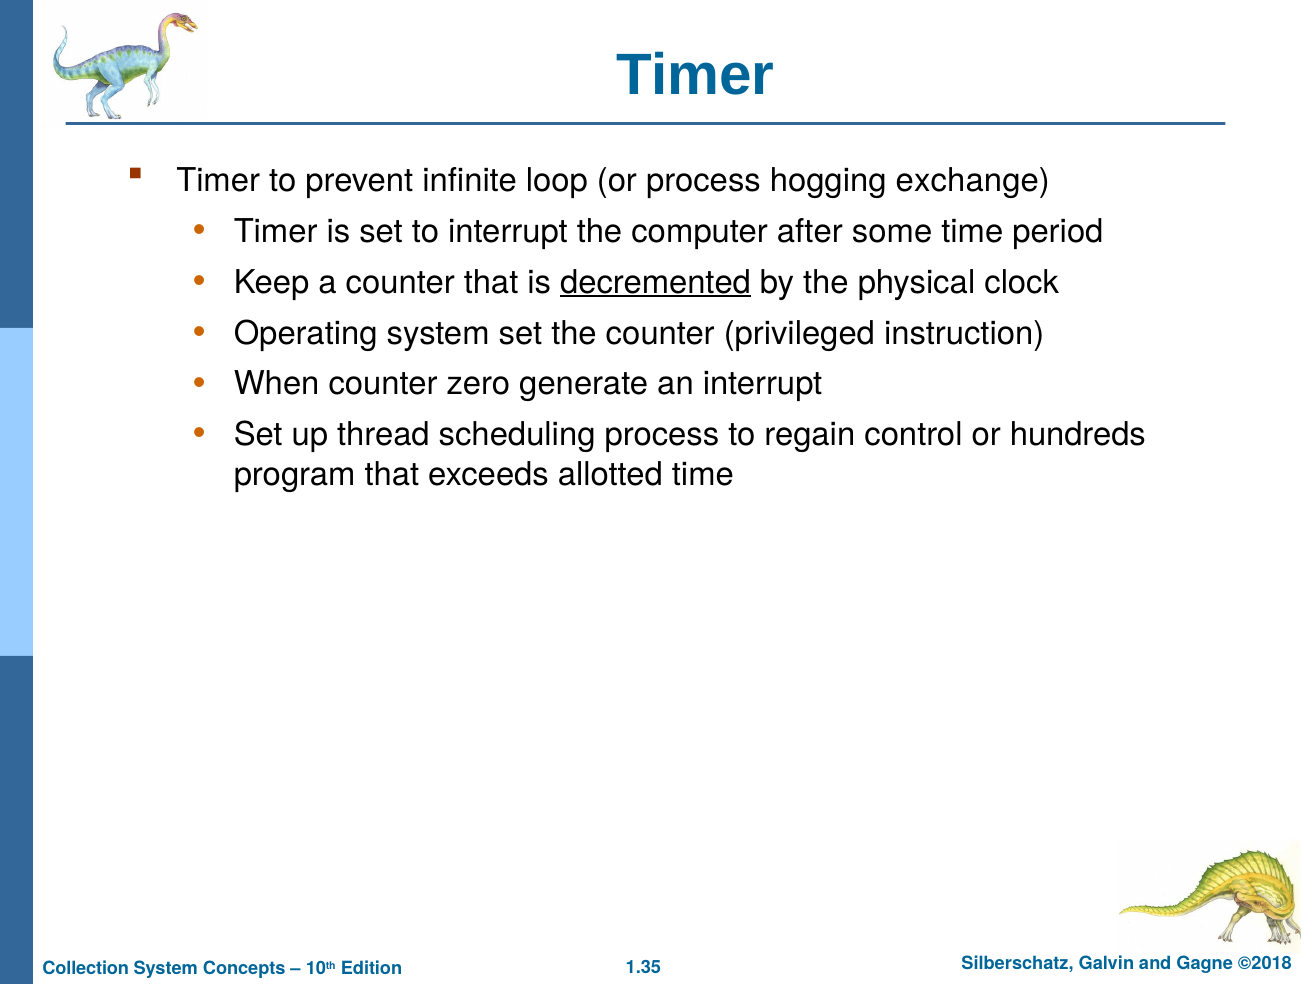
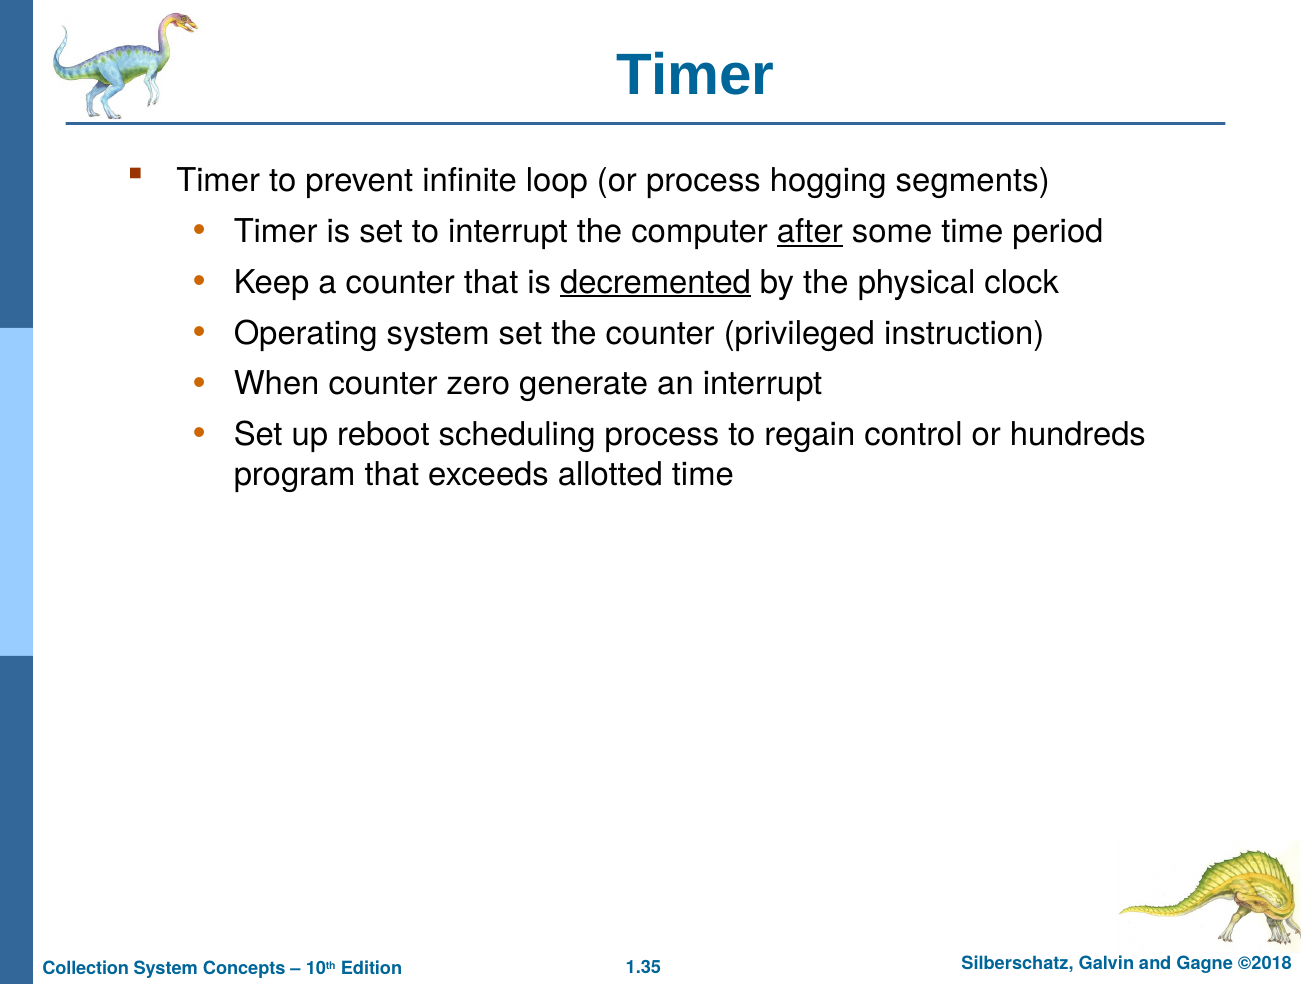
exchange: exchange -> segments (973, 181)
after underline: none -> present (810, 232)
thread: thread -> reboot (383, 435)
